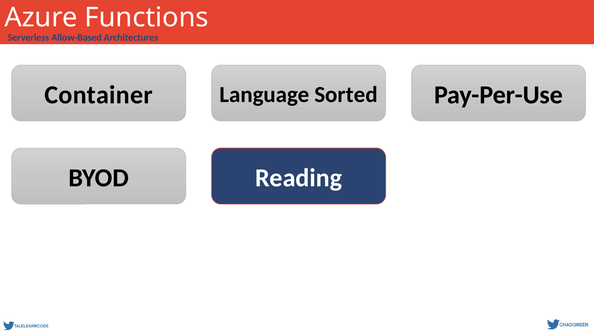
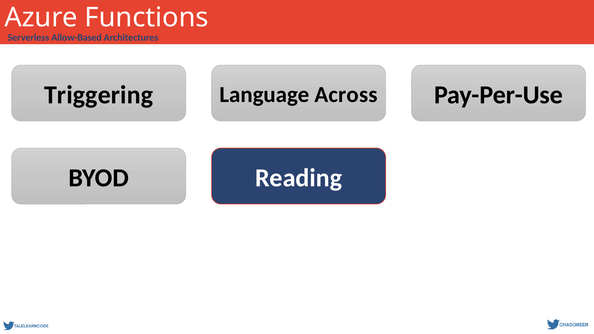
Container: Container -> Triggering (99, 95)
Sorted: Sorted -> Across (346, 95)
